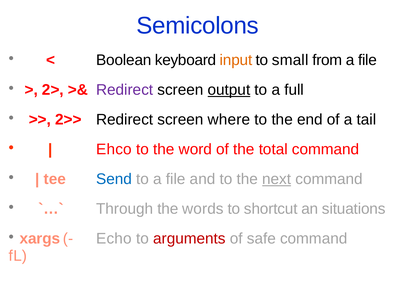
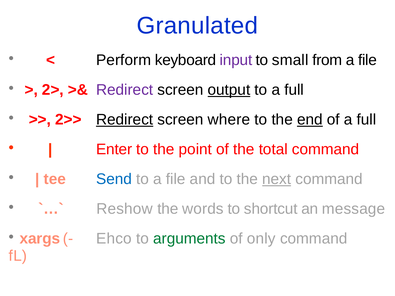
Semicolons: Semicolons -> Granulated (197, 26)
Boolean: Boolean -> Perform (124, 60)
input colour: orange -> purple (236, 60)
Redirect underline: none -> present (125, 120)
end underline: none -> present (310, 120)
of a tail: tail -> full (366, 120)
Ehco: Ehco -> Enter (114, 150)
word: word -> point (195, 150)
Through: Through -> Reshow (125, 209)
situations: situations -> message (354, 209)
Echo: Echo -> Ehco (114, 239)
arguments colour: red -> green (189, 239)
safe: safe -> only (261, 239)
